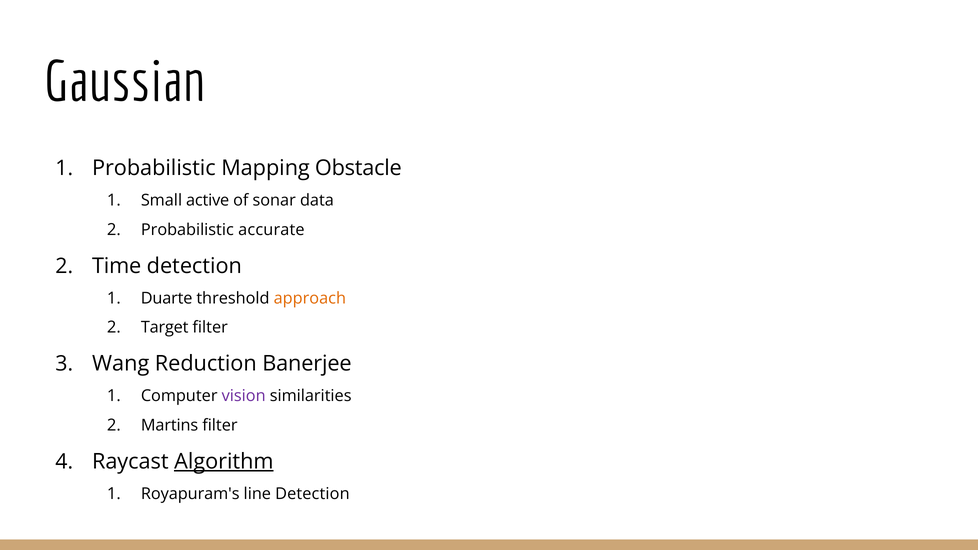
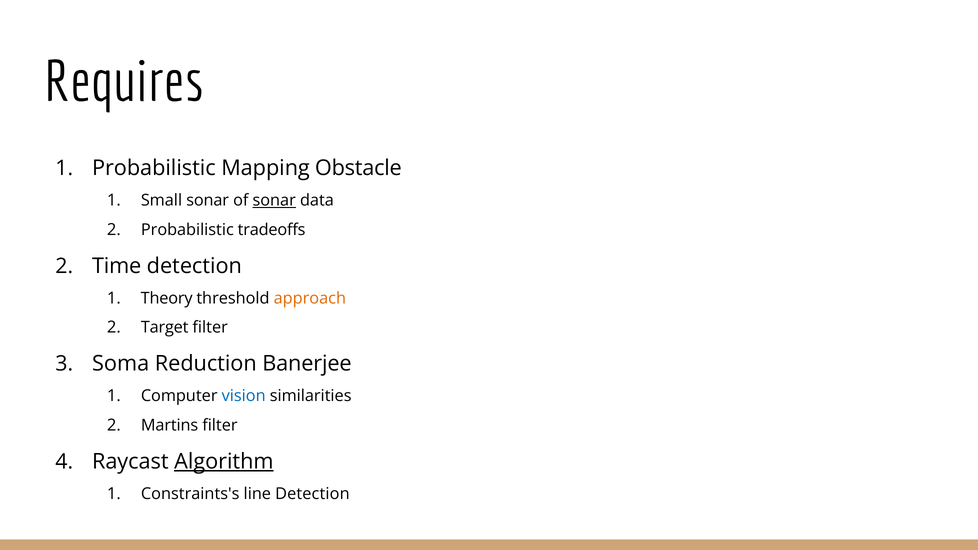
Gaussian: Gaussian -> Requires (124, 83)
Small active: active -> sonar (208, 201)
sonar underline: none -> present (274, 201)
accurate: accurate -> tradeoffs (272, 230)
Duarte: Duarte -> Theory (167, 298)
Wang: Wang -> Soma (121, 364)
vision colour: purple -> blue (244, 396)
Royapuram's: Royapuram's -> Constraints's (190, 494)
